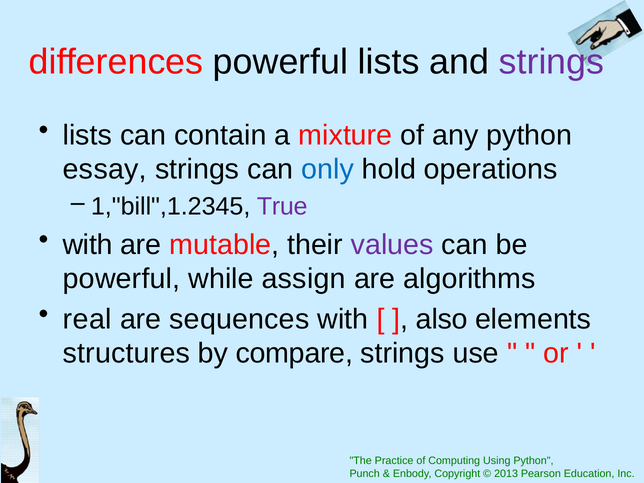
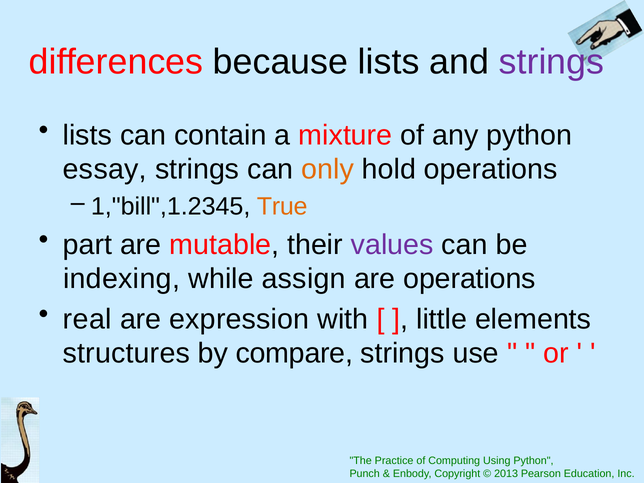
differences powerful: powerful -> because (281, 62)
only colour: blue -> orange (328, 169)
True colour: purple -> orange (282, 206)
with: with -> part (87, 245)
powerful: powerful -> indexing (122, 279)
are algorithms: algorithms -> operations (469, 279)
sequences: sequences -> expression (239, 319)
also: also -> little (442, 319)
